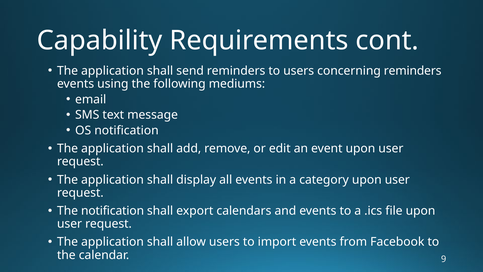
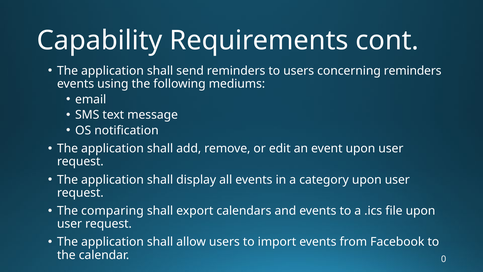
The notification: notification -> comparing (112, 211)
9: 9 -> 0 (444, 259)
